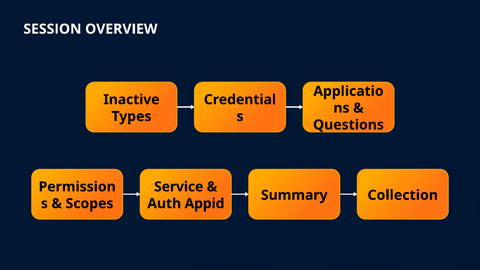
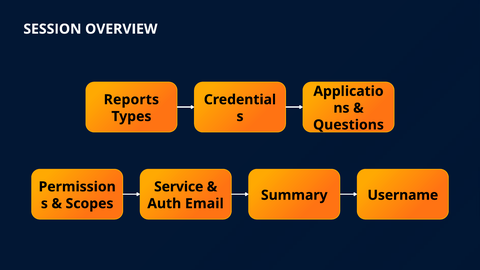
Inactive: Inactive -> Reports (131, 100)
Collection: Collection -> Username (403, 195)
Appid: Appid -> Email (204, 204)
